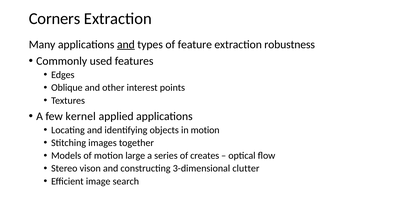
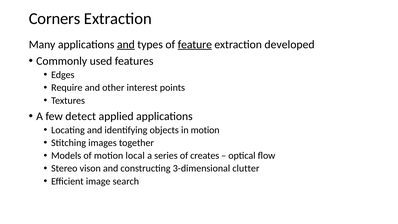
feature underline: none -> present (195, 44)
robustness: robustness -> developed (290, 44)
Oblique: Oblique -> Require (67, 88)
kernel: kernel -> detect (81, 116)
large: large -> local (135, 156)
